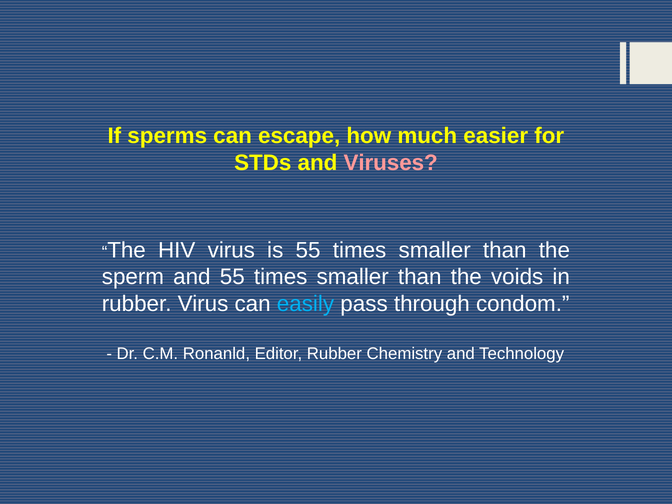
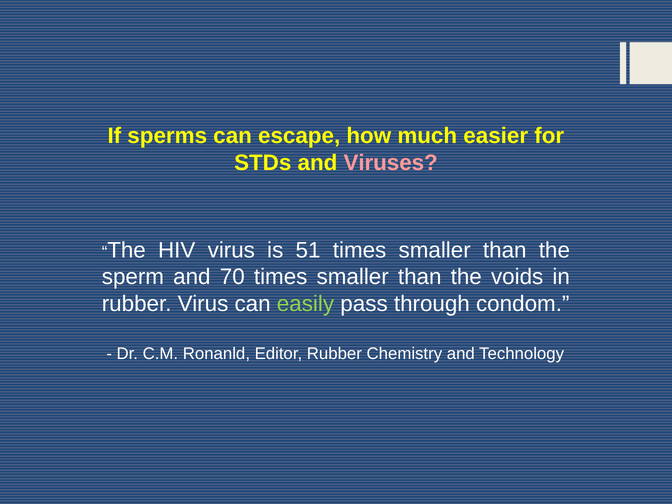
is 55: 55 -> 51 (308, 250)
and 55: 55 -> 70 (232, 277)
easily colour: light blue -> light green (306, 304)
